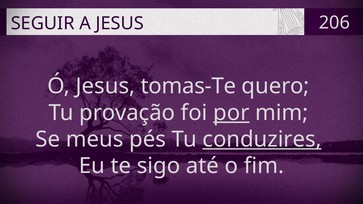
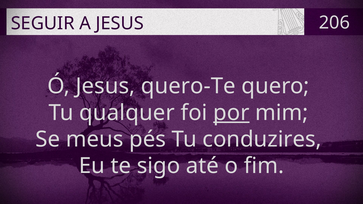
tomas-Te: tomas-Te -> quero-Te (188, 86)
provação: provação -> qualquer (127, 113)
conduzires underline: present -> none (262, 139)
